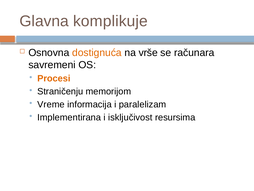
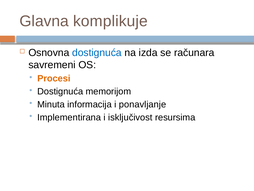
dostignuća colour: orange -> blue (97, 53)
vrše: vrše -> izda (148, 53)
Straničenju: Straničenju -> Dostignuća (60, 91)
Vreme: Vreme -> Minuta (51, 104)
paralelizam: paralelizam -> ponavljanje (143, 104)
